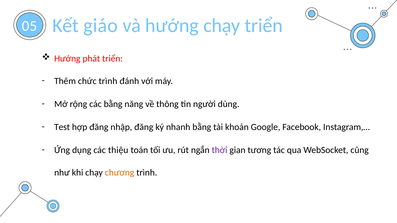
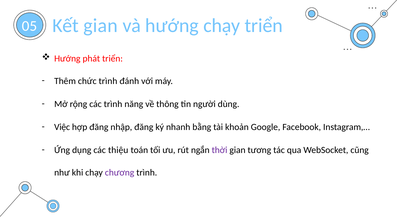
Kết giáo: giáo -> gian (101, 26)
các bằng: bằng -> trình (113, 104)
Test: Test -> Việc (62, 127)
chương colour: orange -> purple (120, 173)
